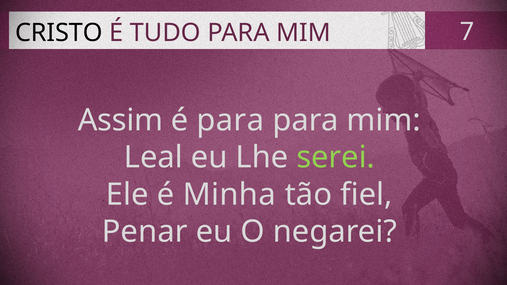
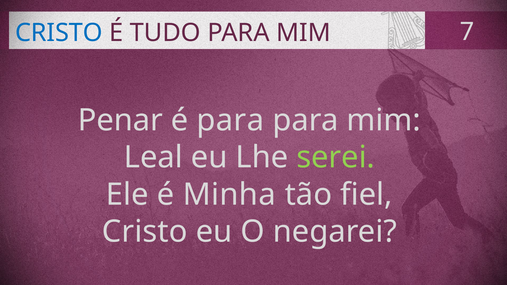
CRISTO colour: black -> blue (59, 33)
Assim: Assim -> Penar (120, 120)
Penar: Penar -> Cristo (145, 232)
